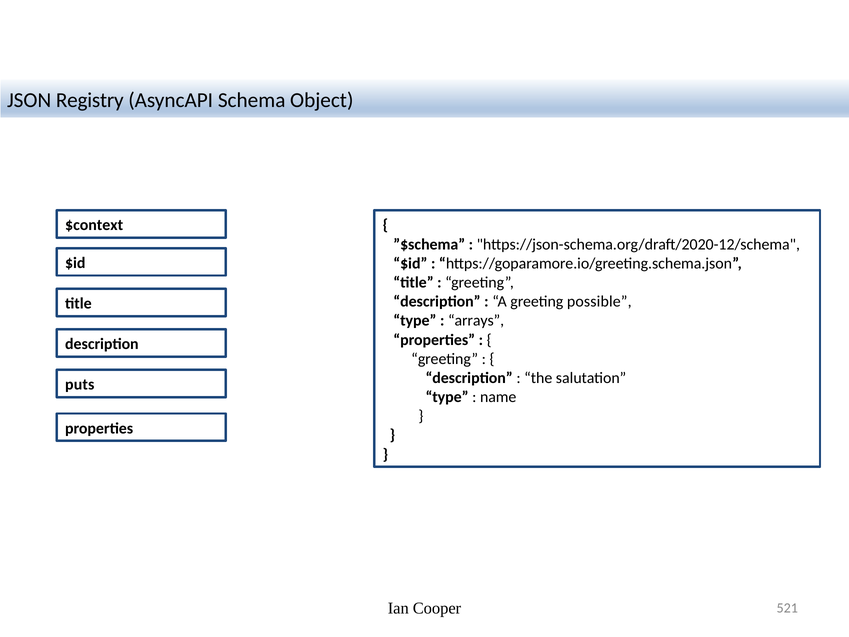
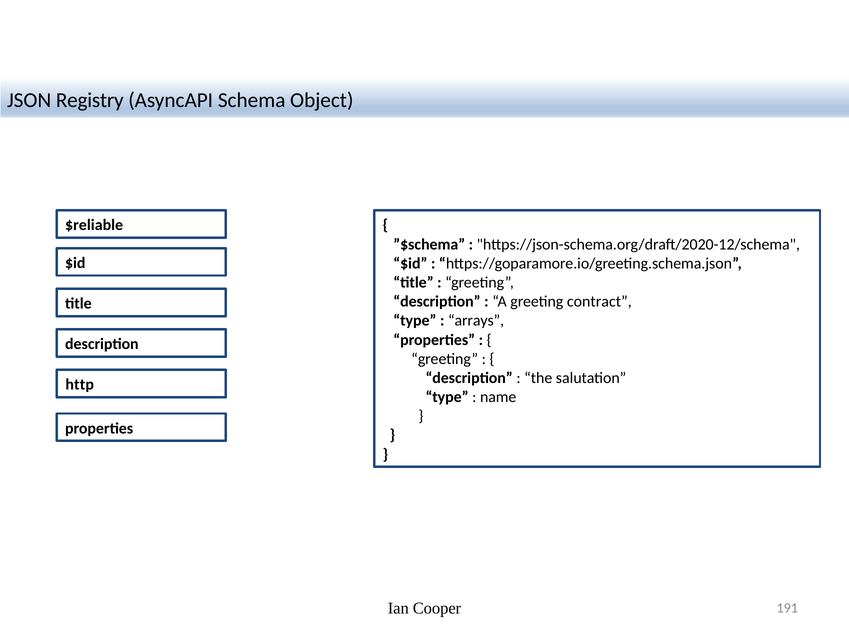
$context: $context -> $reliable (94, 225)
possible: possible -> contract (599, 301)
puts: puts -> http (80, 385)
521: 521 -> 191 (787, 608)
